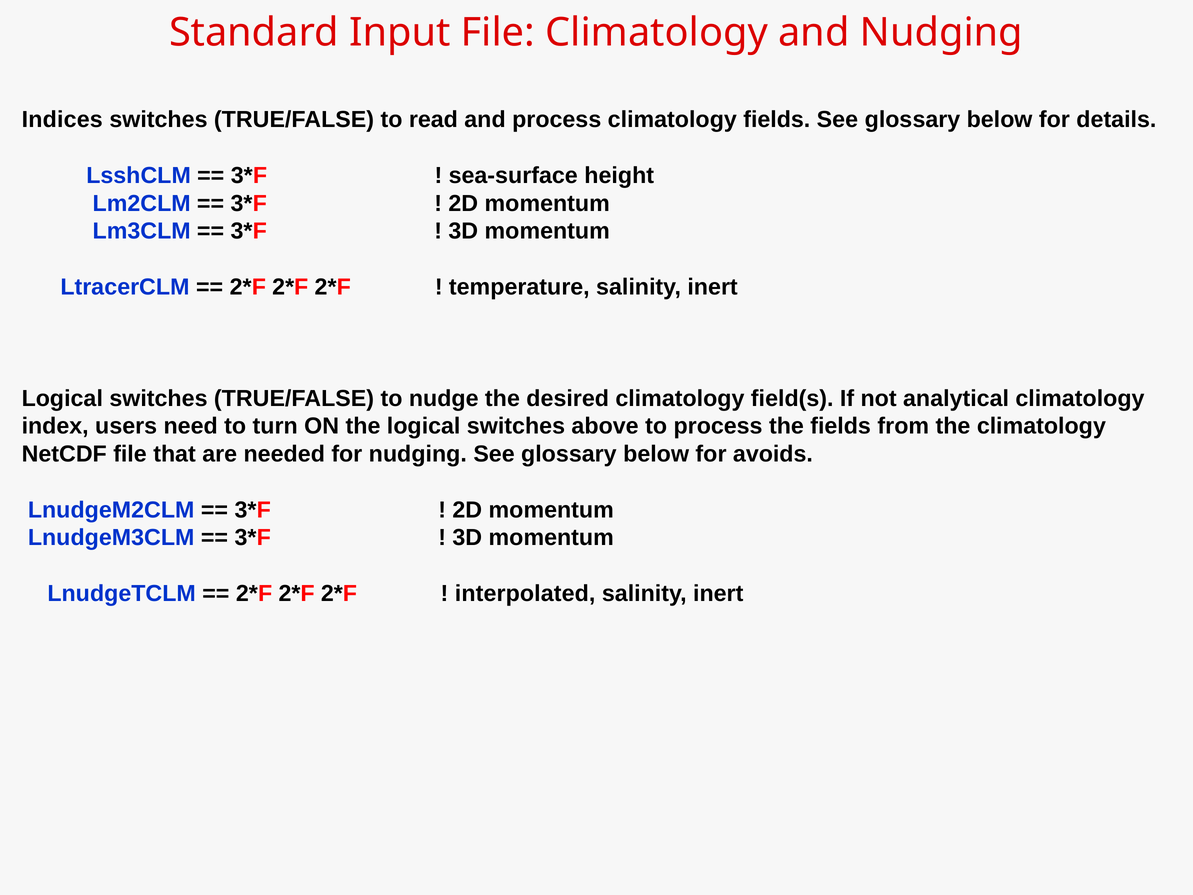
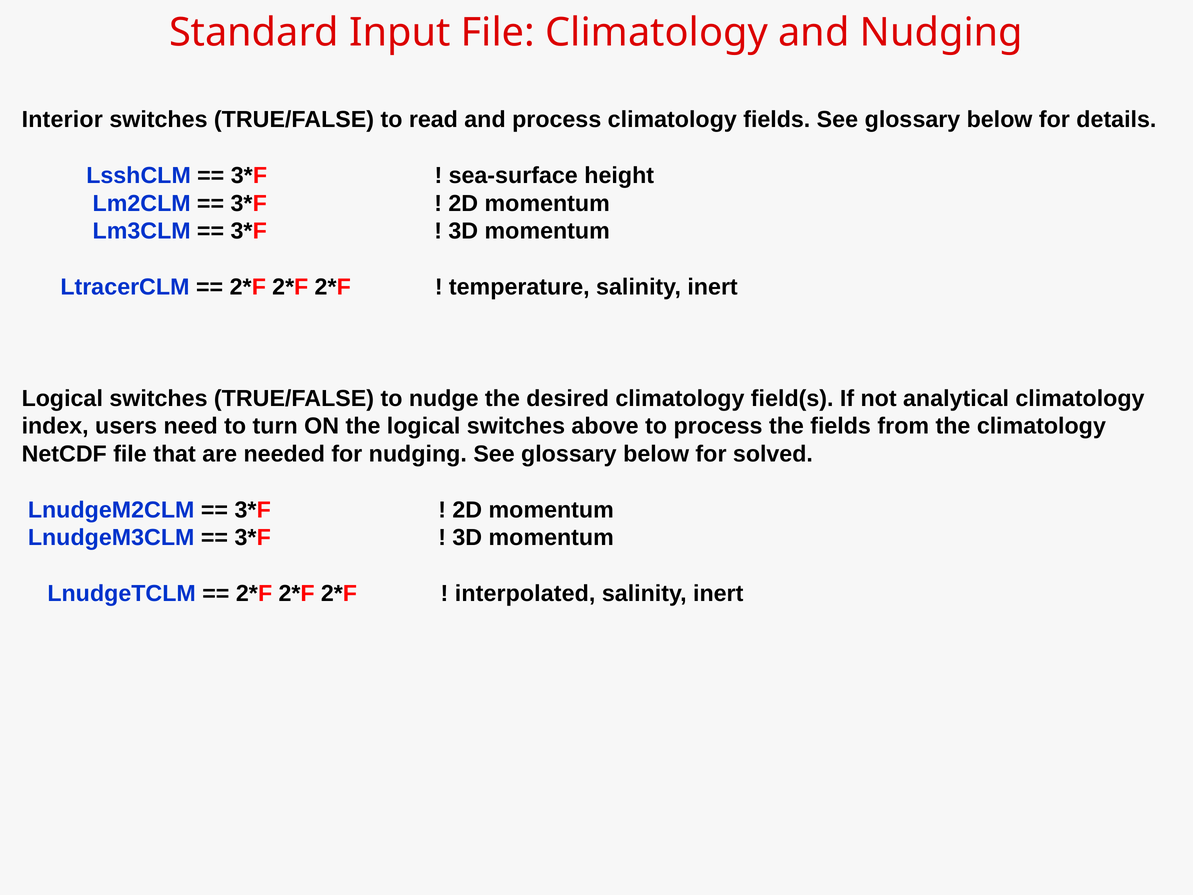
Indices: Indices -> Interior (62, 120)
avoids: avoids -> solved (773, 454)
